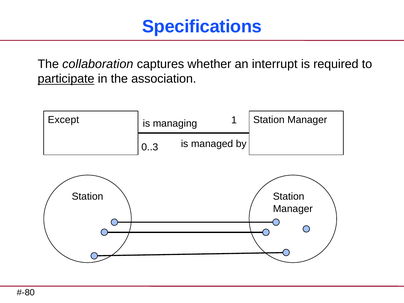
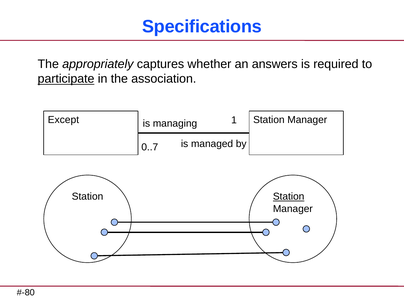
collaboration: collaboration -> appropriately (98, 64)
interrupt: interrupt -> answers (275, 64)
0..3: 0..3 -> 0..7 (150, 147)
Station underline: none -> present (289, 197)
